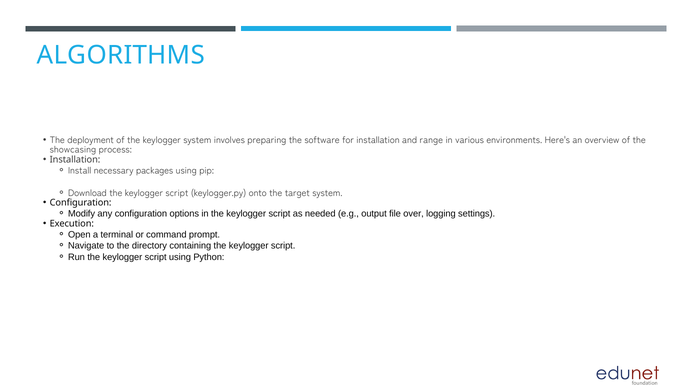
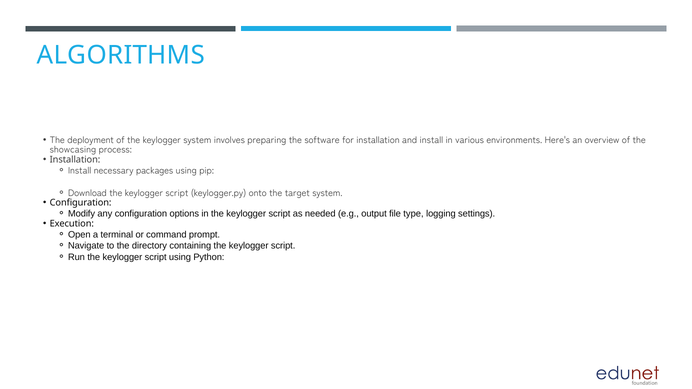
and range: range -> install (431, 140)
over: over -> type (413, 214)
